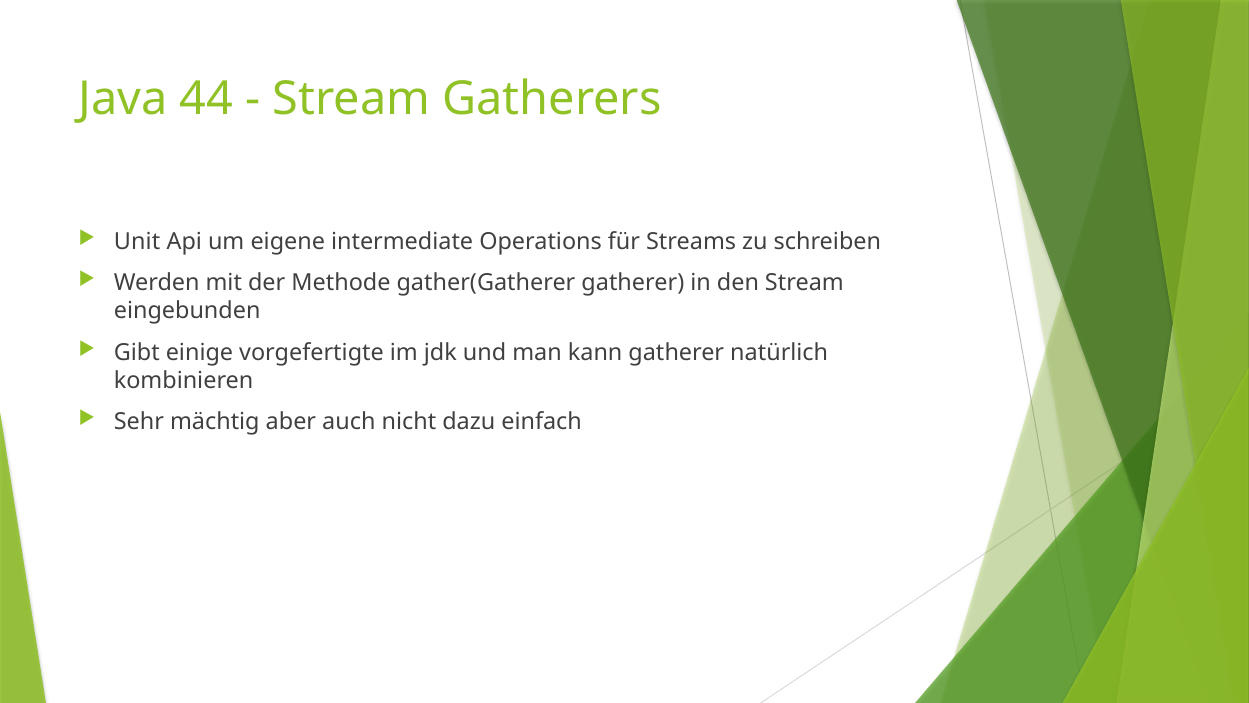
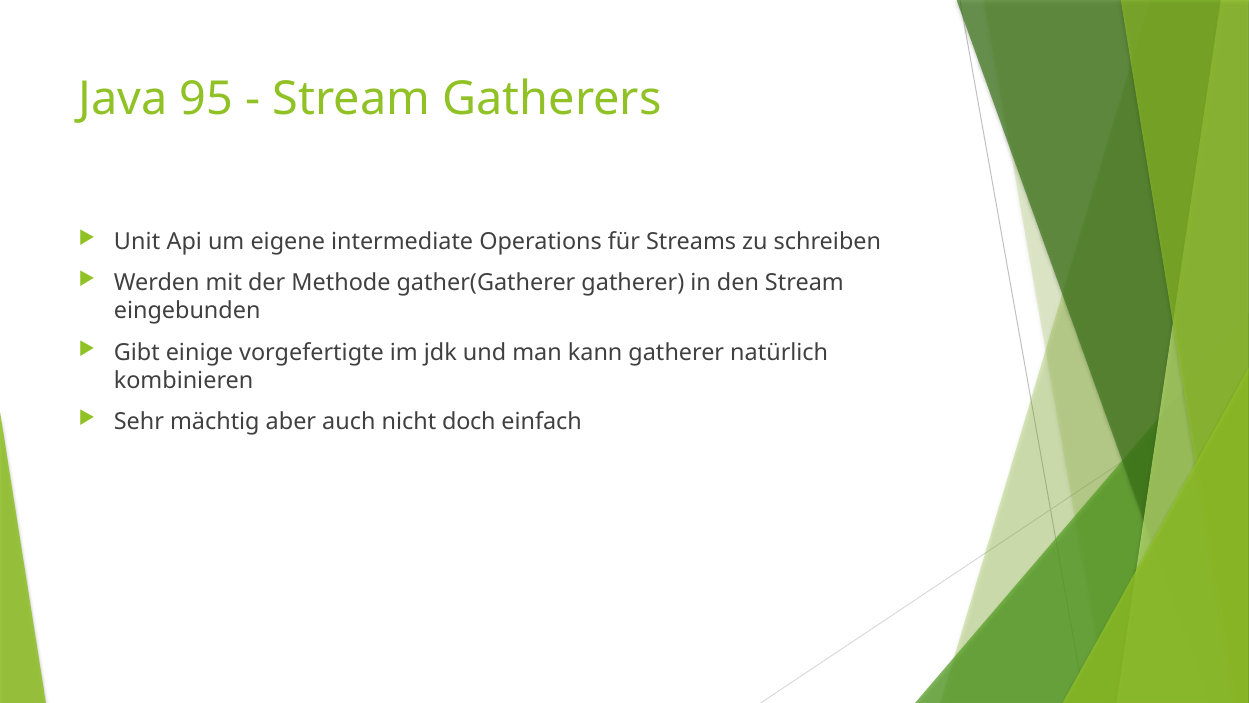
44: 44 -> 95 (207, 99)
dazu: dazu -> doch (469, 421)
